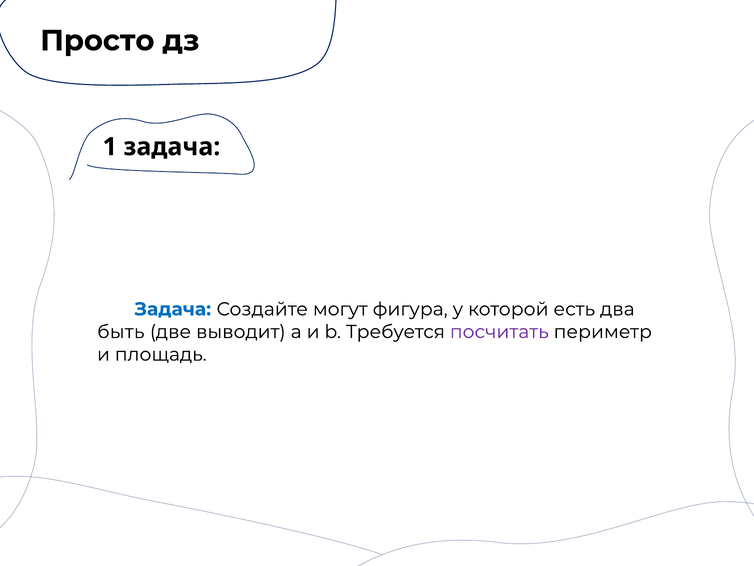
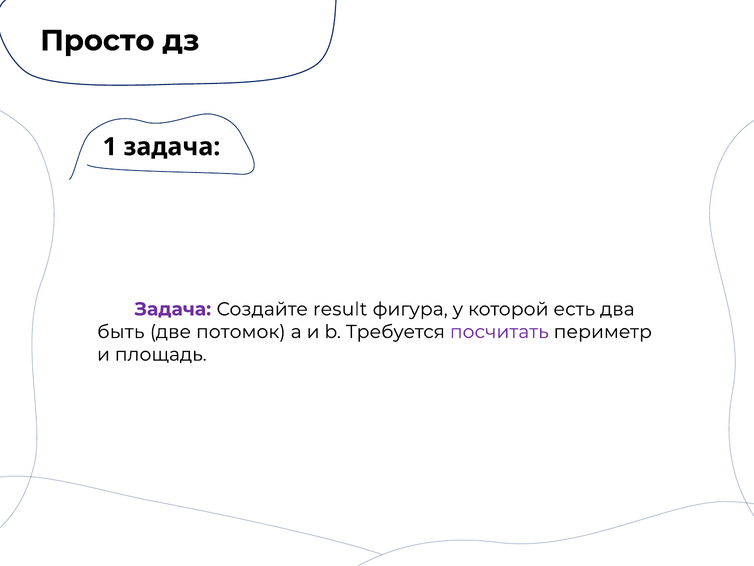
Задача colour: blue -> purple (173, 309)
могут: могут -> result (340, 309)
выводит: выводит -> потомок (241, 332)
